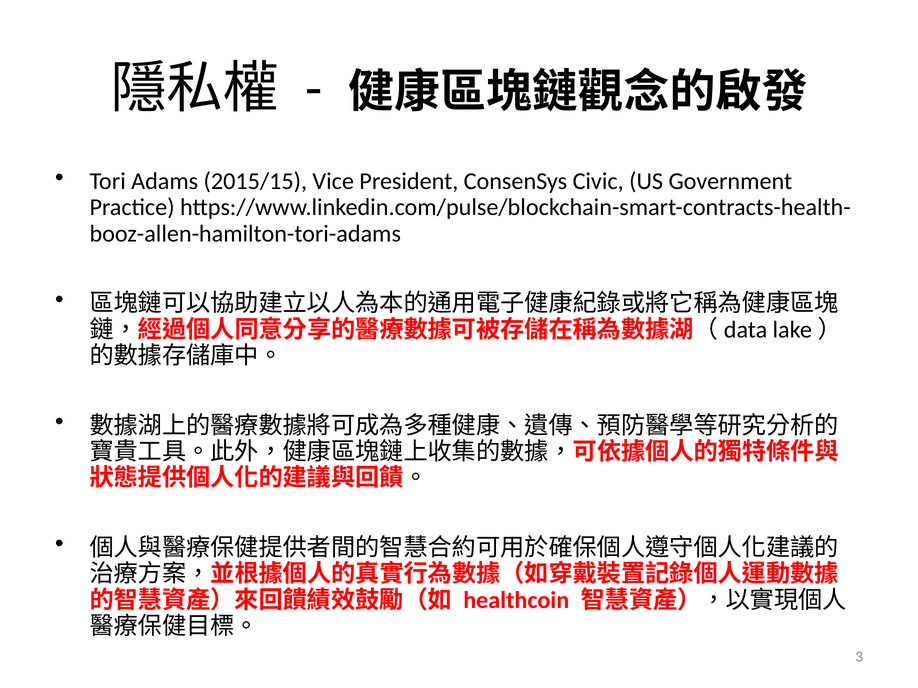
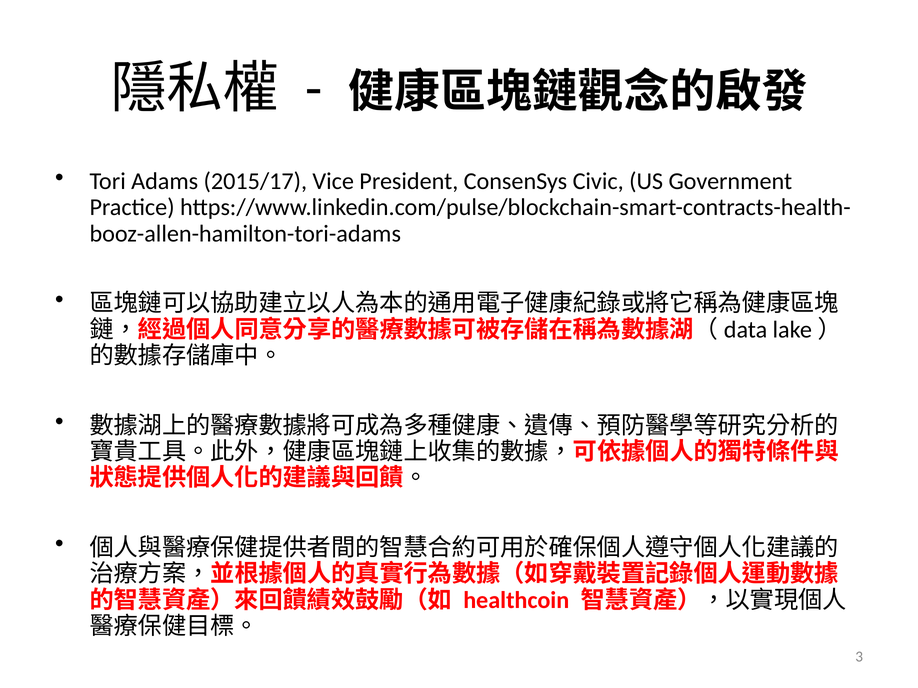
2015/15: 2015/15 -> 2015/17 (255, 181)
